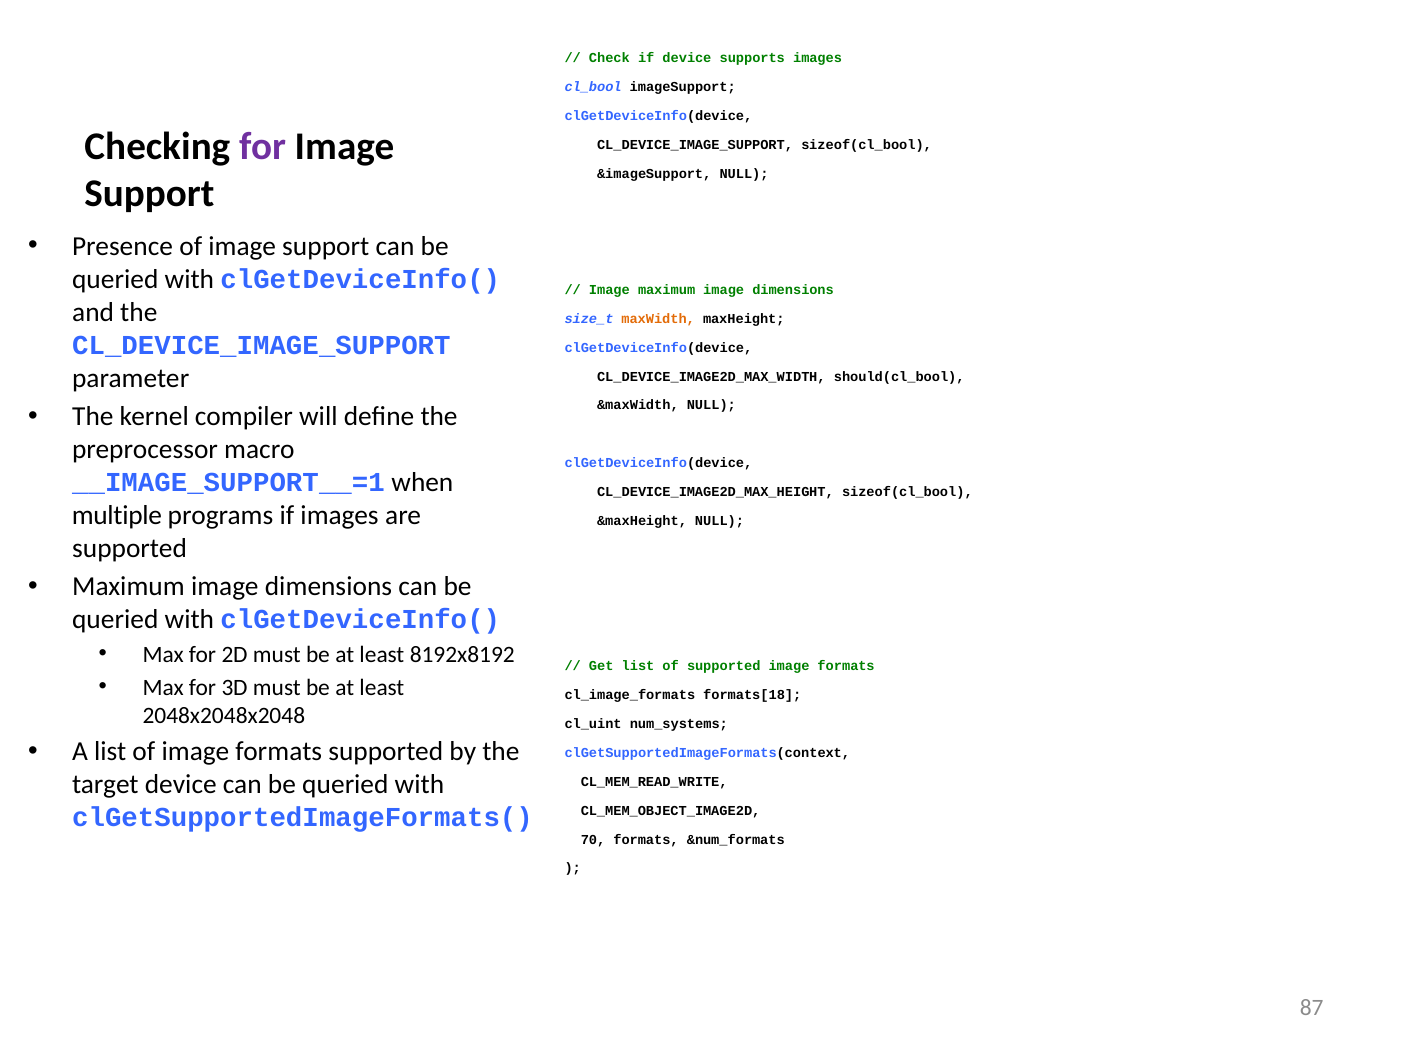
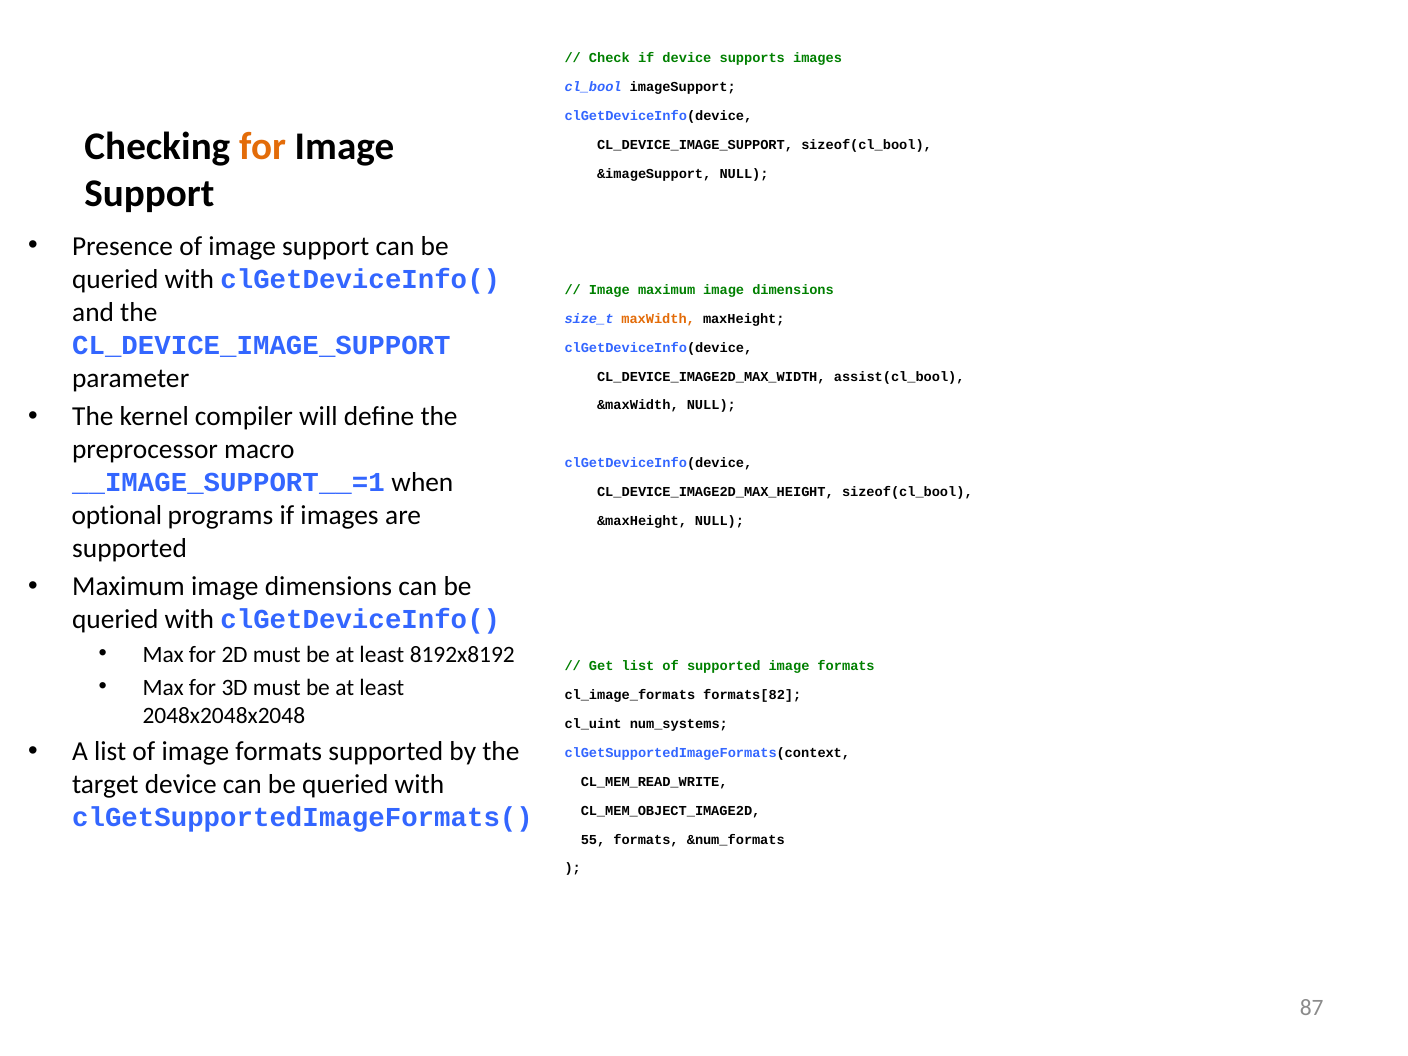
for colour: purple -> orange (263, 146)
should(cl_bool: should(cl_bool -> assist(cl_bool (899, 377)
multiple: multiple -> optional (117, 515)
formats[18: formats[18 -> formats[82 (752, 695)
70: 70 -> 55 (593, 840)
